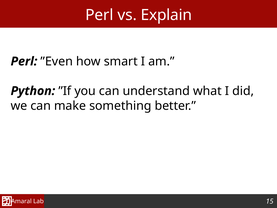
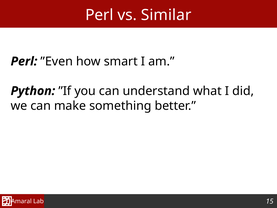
Explain: Explain -> Similar (166, 15)
